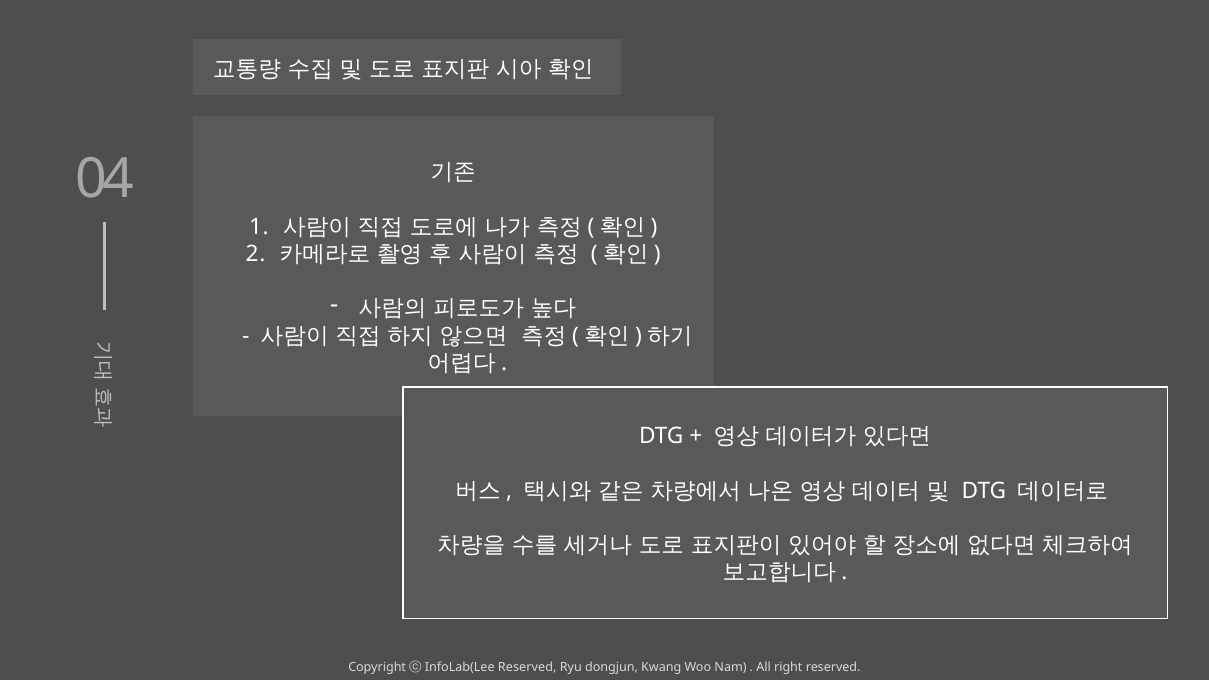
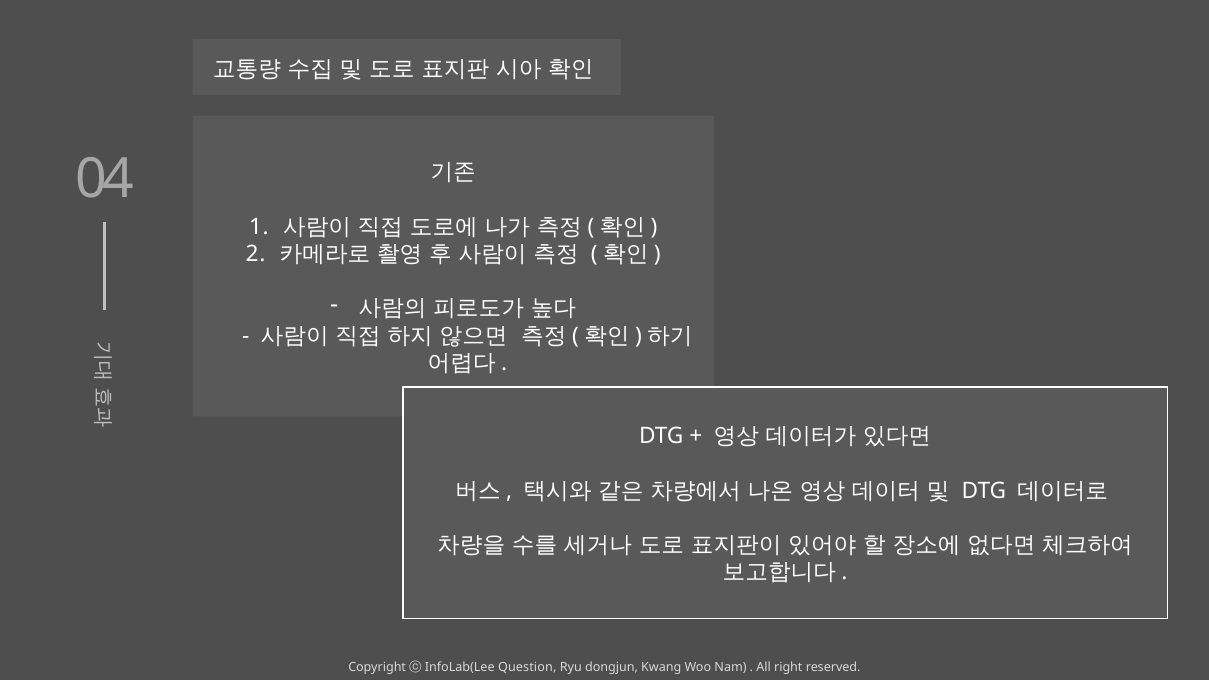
InfoLab(Lee Reserved: Reserved -> Question (527, 667)
